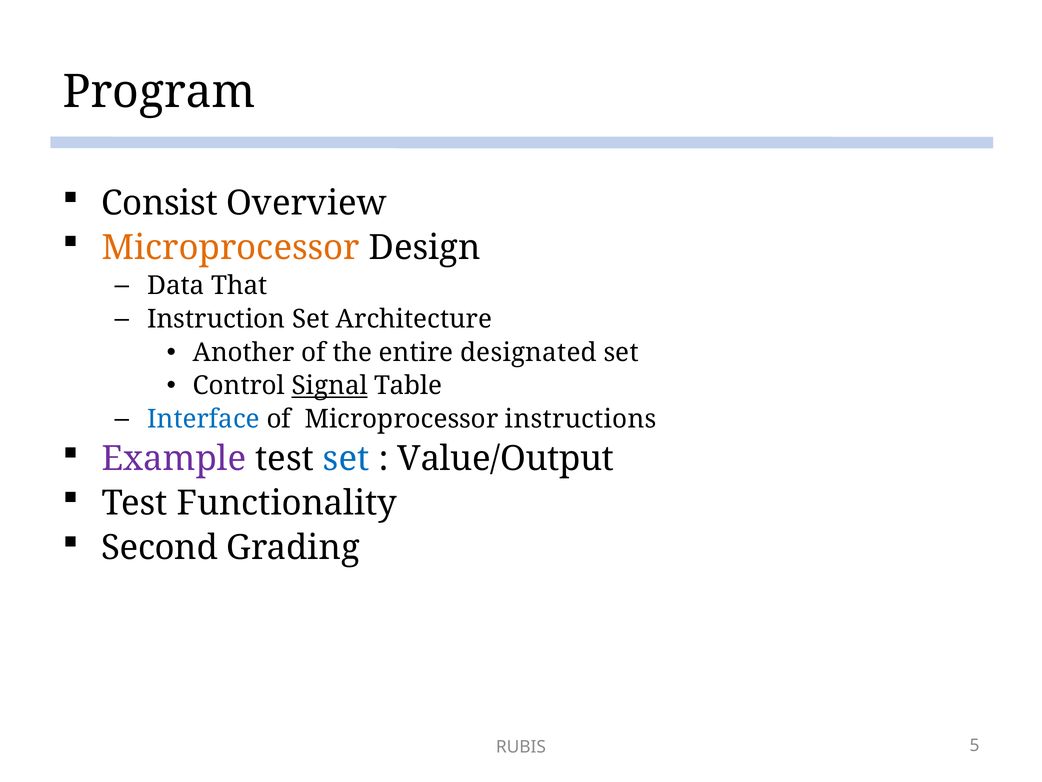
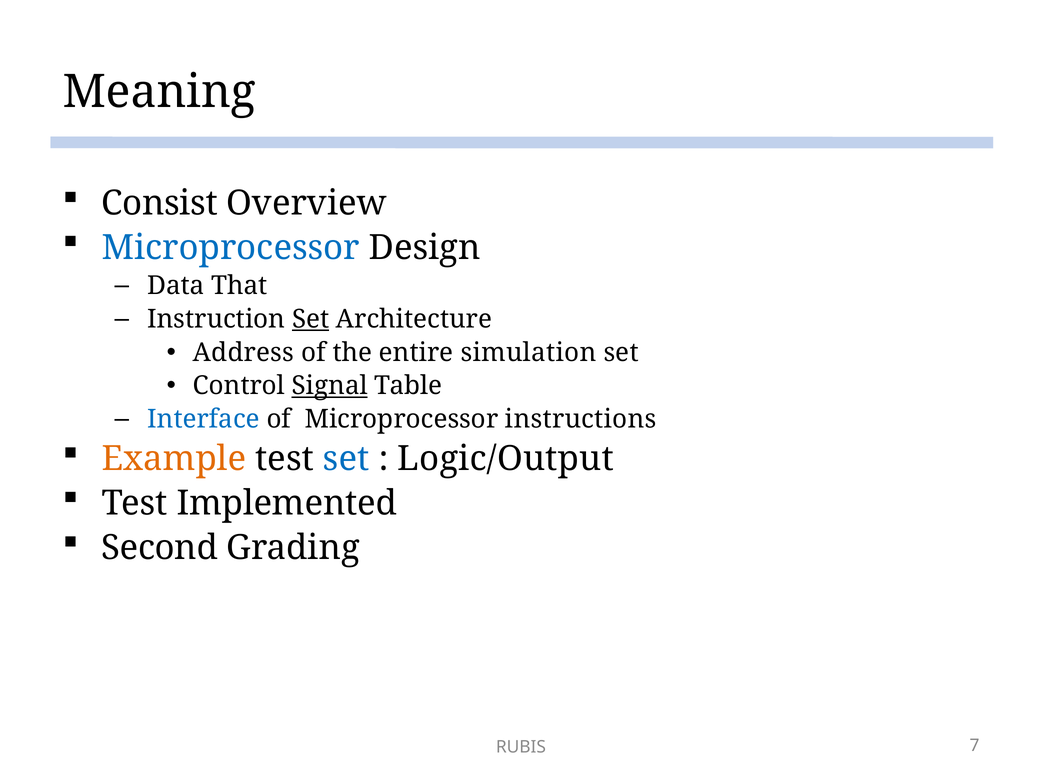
Program: Program -> Meaning (159, 92)
Microprocessor colour: orange -> blue (231, 247)
Set underline: none -> present (311, 319)
Another: Another -> Address (243, 352)
designated: designated -> simulation (529, 352)
Example colour: purple -> orange (174, 459)
Value/Output: Value/Output -> Logic/Output (506, 459)
Functionality: Functionality -> Implemented (287, 503)
5: 5 -> 7 (975, 745)
